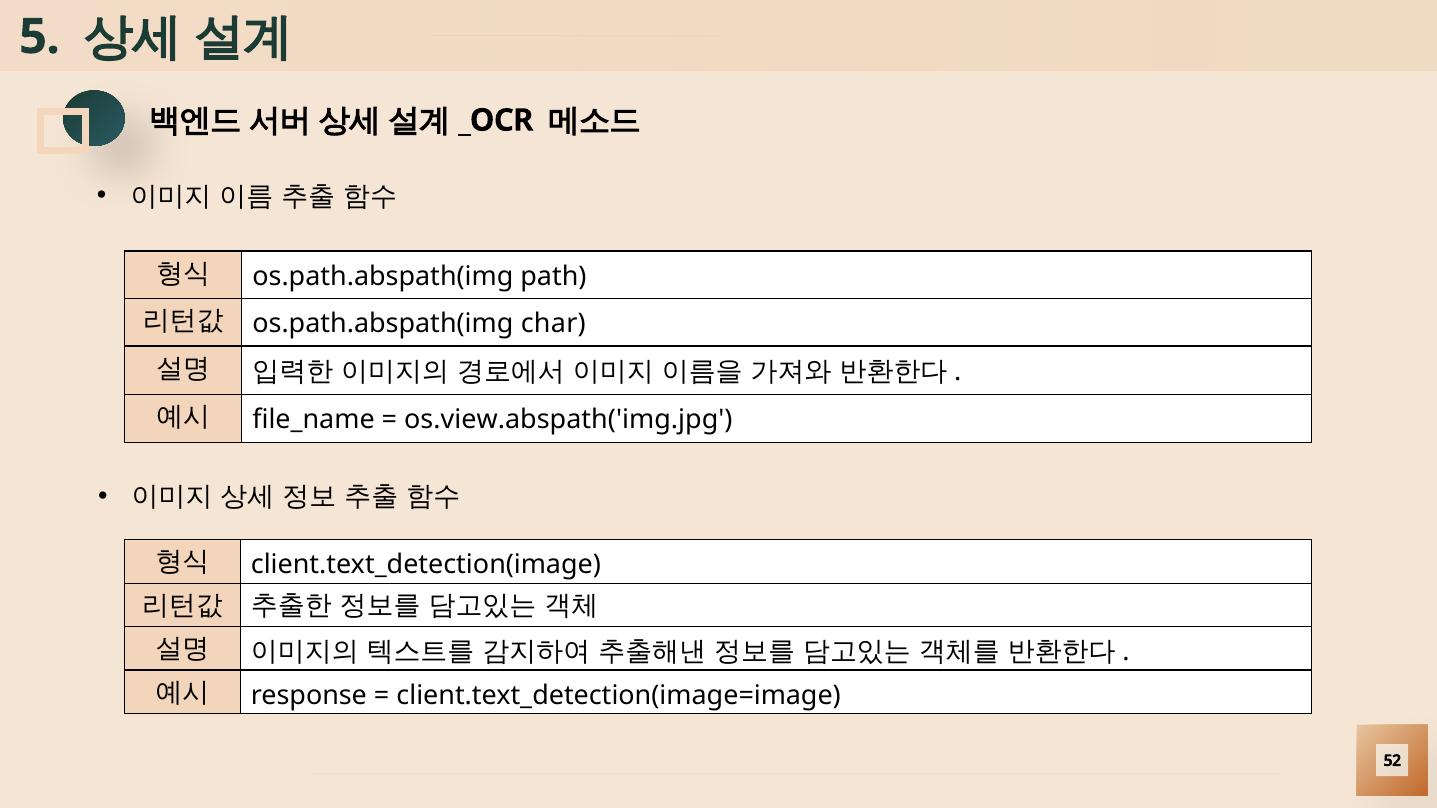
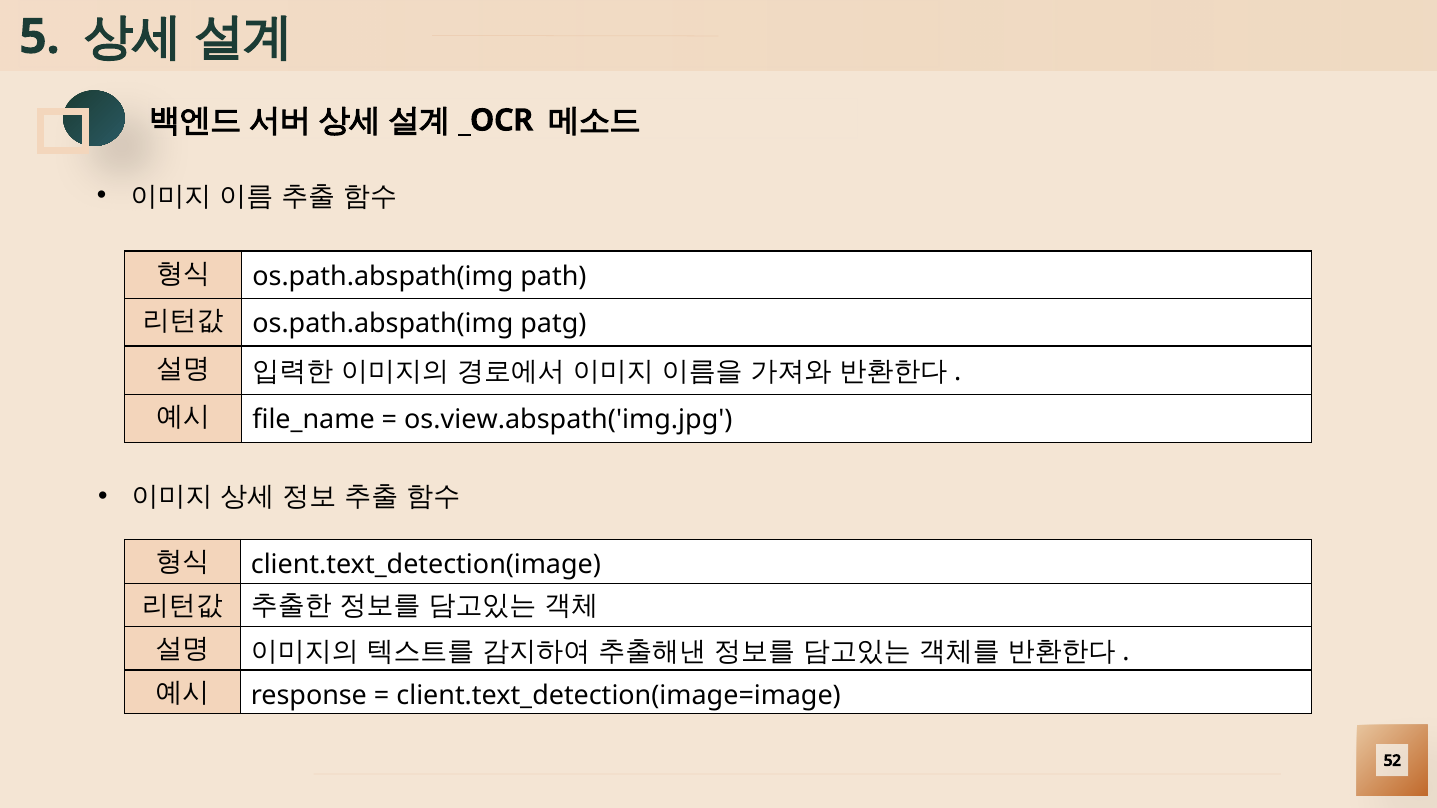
char: char -> patg (553, 324)
